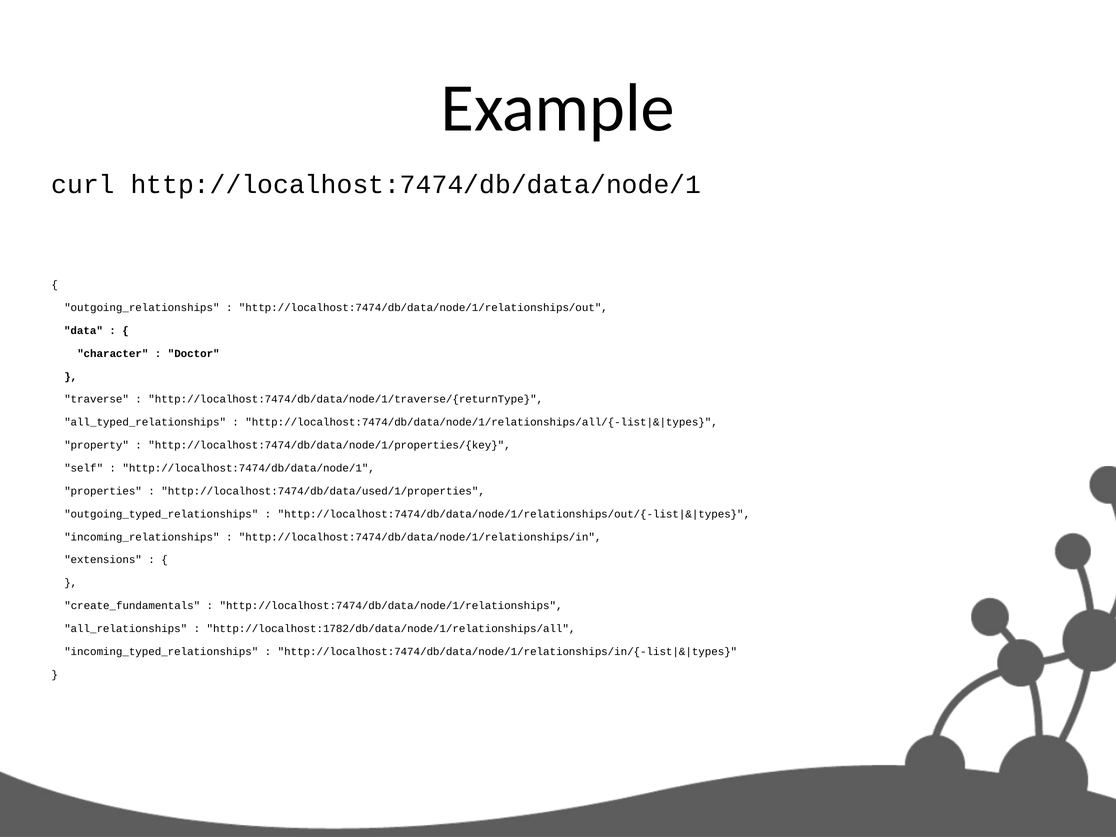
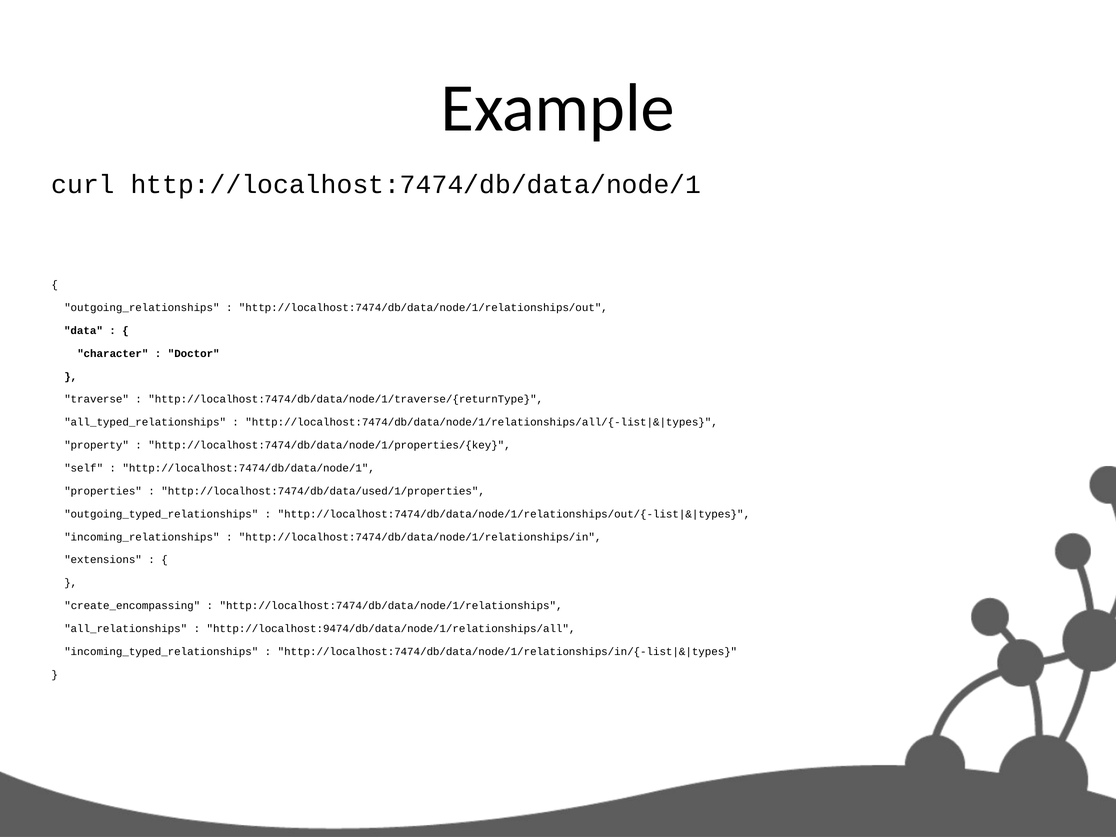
create_fundamentals: create_fundamentals -> create_encompassing (132, 606)
http://localhost:1782/db/data/node/1/relationships/all: http://localhost:1782/db/data/node/1/relationships/all -> http://localhost:9474/db/data/node/1/relationships/all (391, 629)
